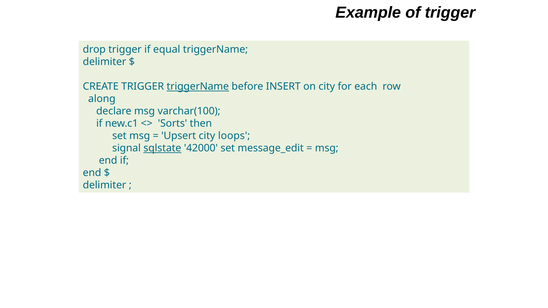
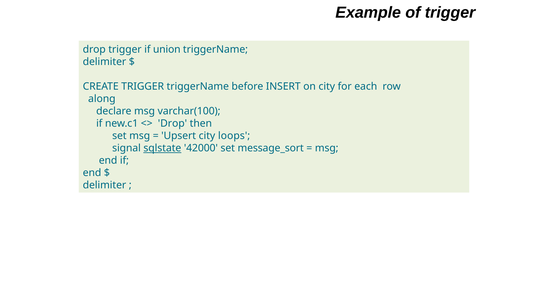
equal: equal -> union (167, 50)
triggerName underline: present -> none (198, 87)
Sorts: Sorts -> Drop (172, 124)
message_edit: message_edit -> message_sort (271, 148)
